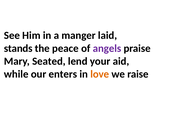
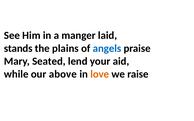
peace: peace -> plains (65, 48)
angels colour: purple -> blue (107, 48)
enters: enters -> above (63, 74)
